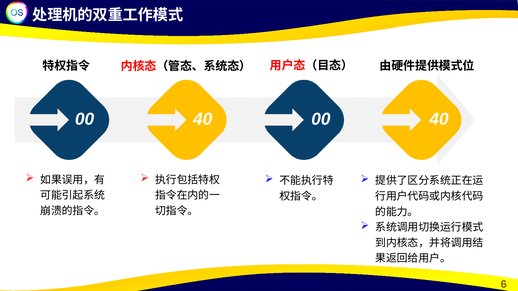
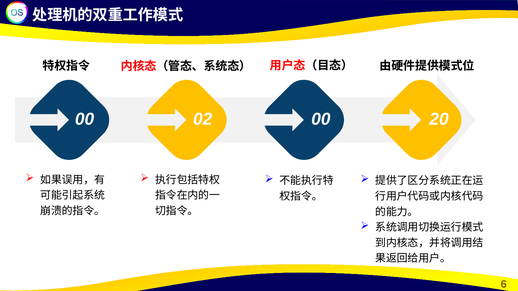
40: 40 -> 02 (203, 119)
40: 40 -> 20 (439, 119)
